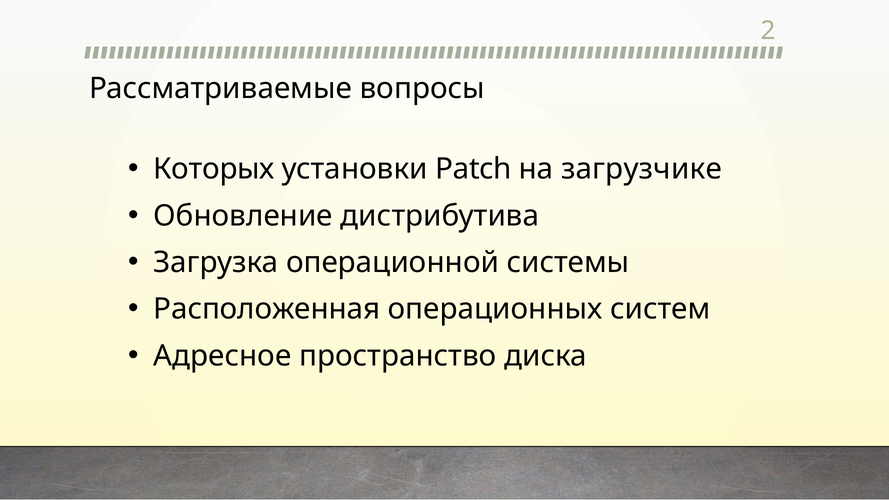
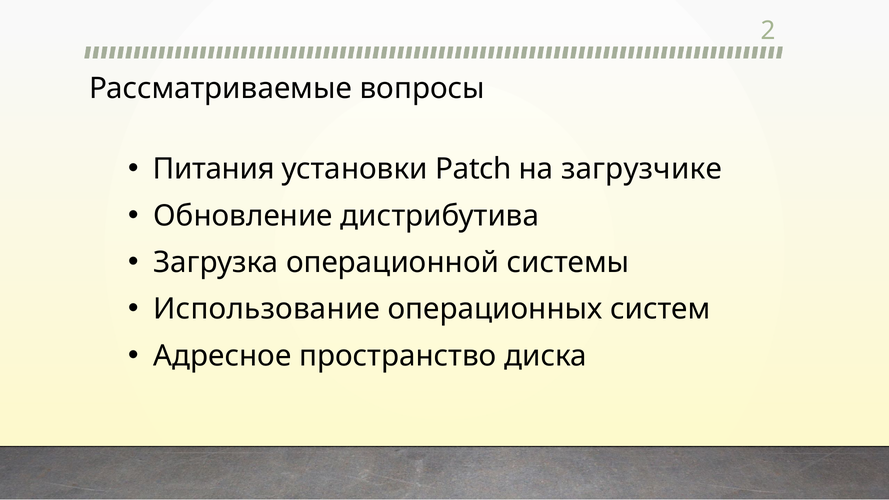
Которых: Которых -> Питания (214, 169)
Расположенная: Расположенная -> Использование (267, 309)
